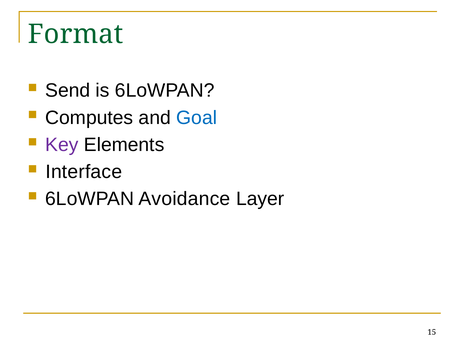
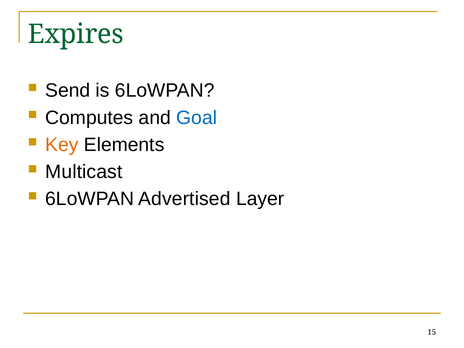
Format: Format -> Expires (76, 34)
Key colour: purple -> orange (62, 145)
Interface: Interface -> Multicast (84, 172)
Avoidance: Avoidance -> Advertised (184, 199)
